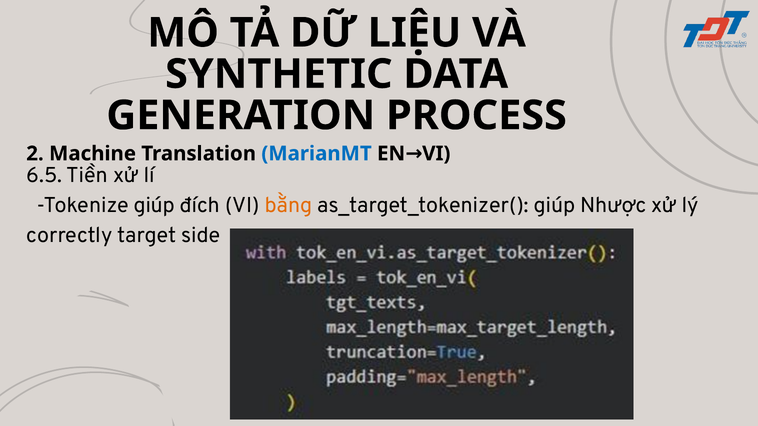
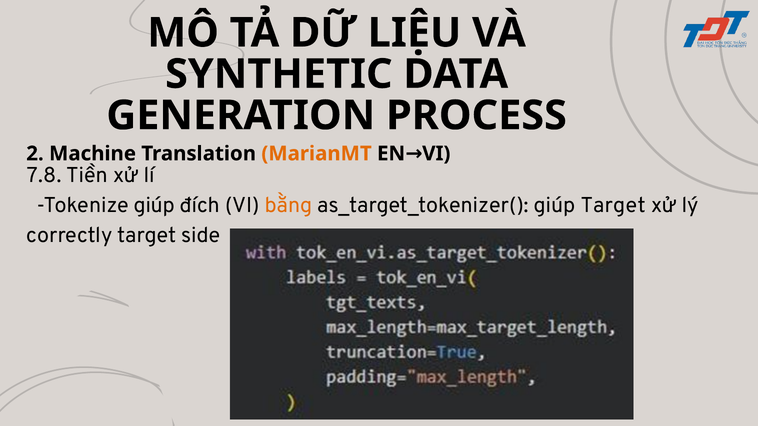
MarianMT colour: blue -> orange (317, 154)
6.5: 6.5 -> 7.8 (44, 175)
giúp Nhược: Nhược -> Target (613, 205)
